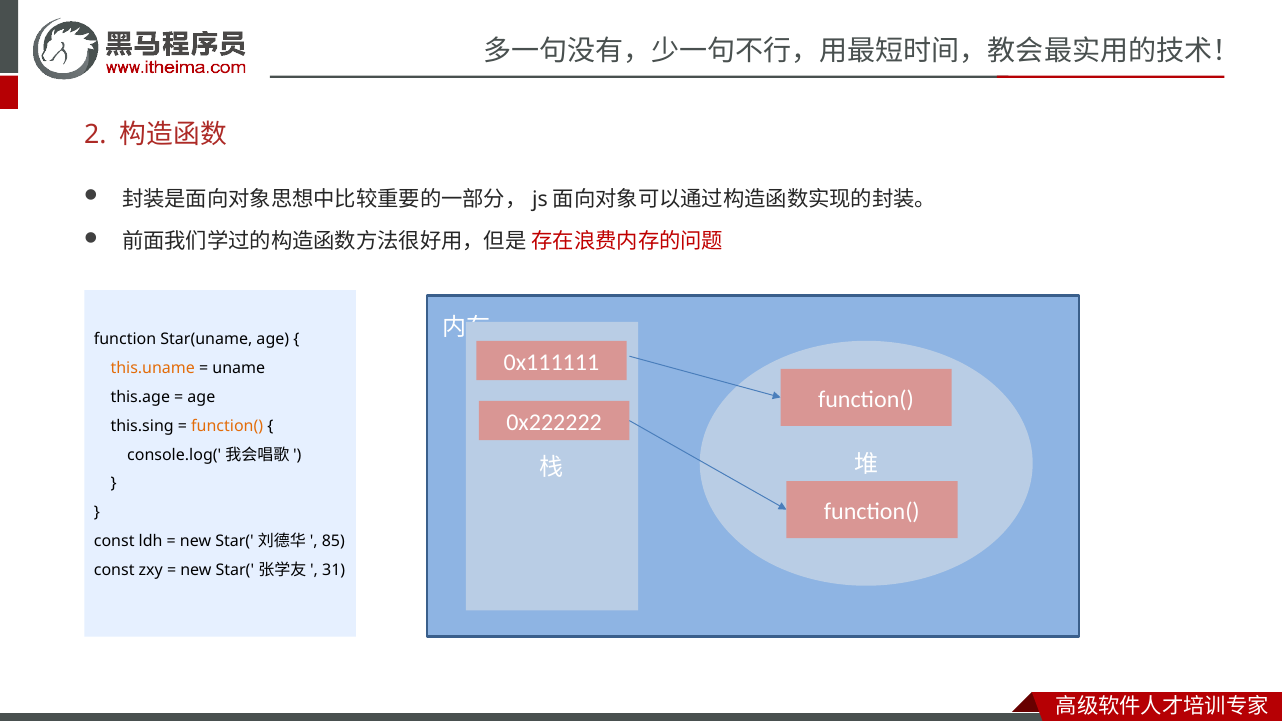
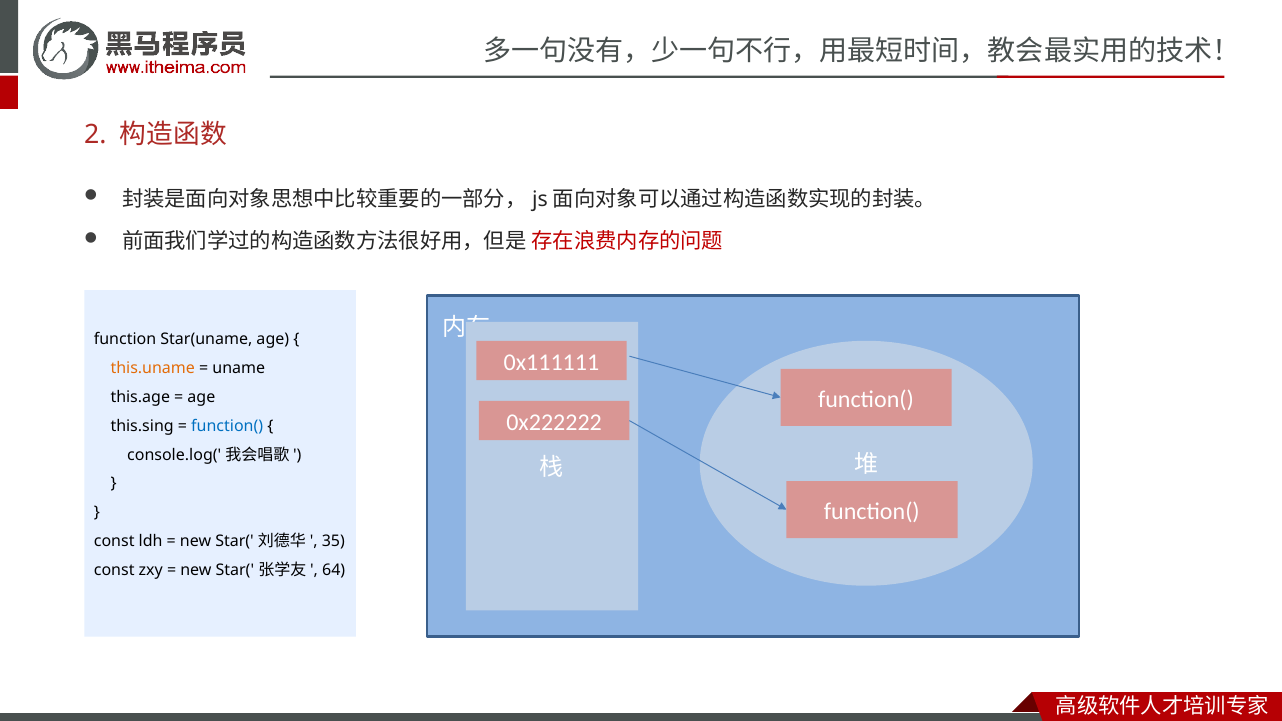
function( colour: orange -> blue (227, 426)
85: 85 -> 35 (333, 541)
31: 31 -> 64 (334, 570)
